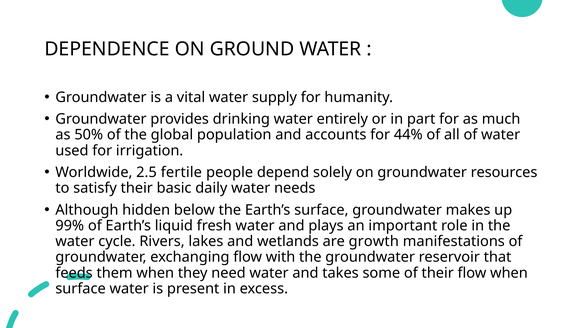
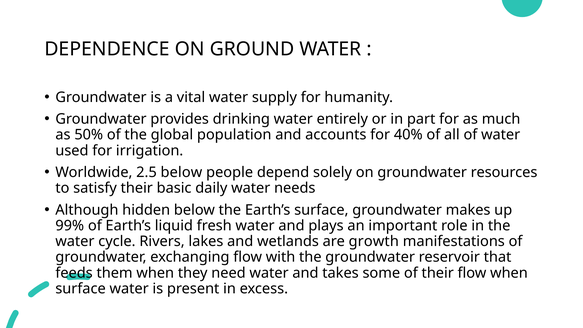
44%: 44% -> 40% (408, 135)
2.5 fertile: fertile -> below (181, 172)
